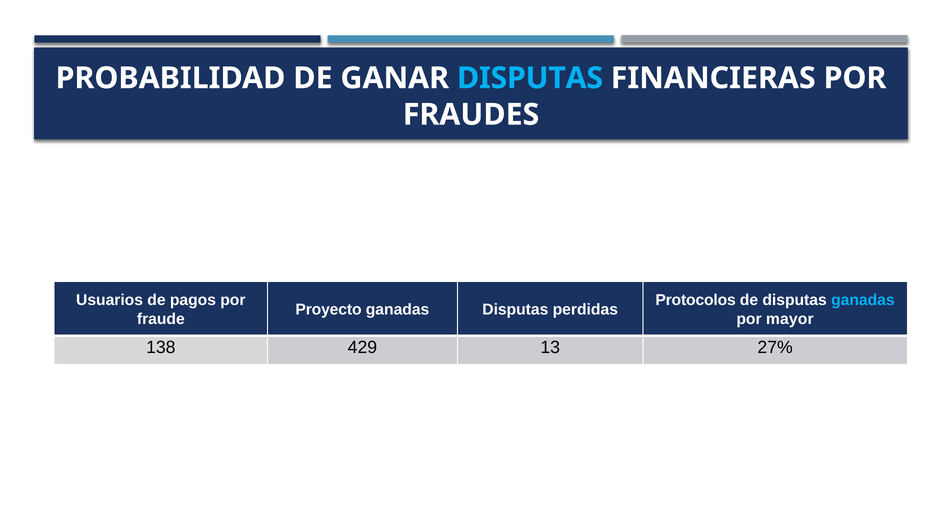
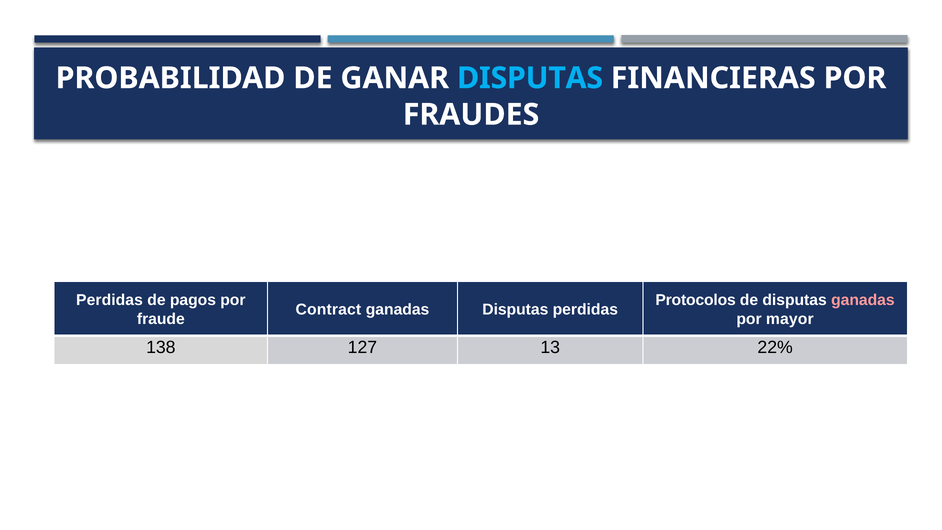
Usuarios: Usuarios -> Perdidas (109, 300)
ganadas colour: light blue -> pink (863, 300)
Proyecto: Proyecto -> Contract (328, 309)
429: 429 -> 127 (362, 347)
27%: 27% -> 22% (775, 347)
